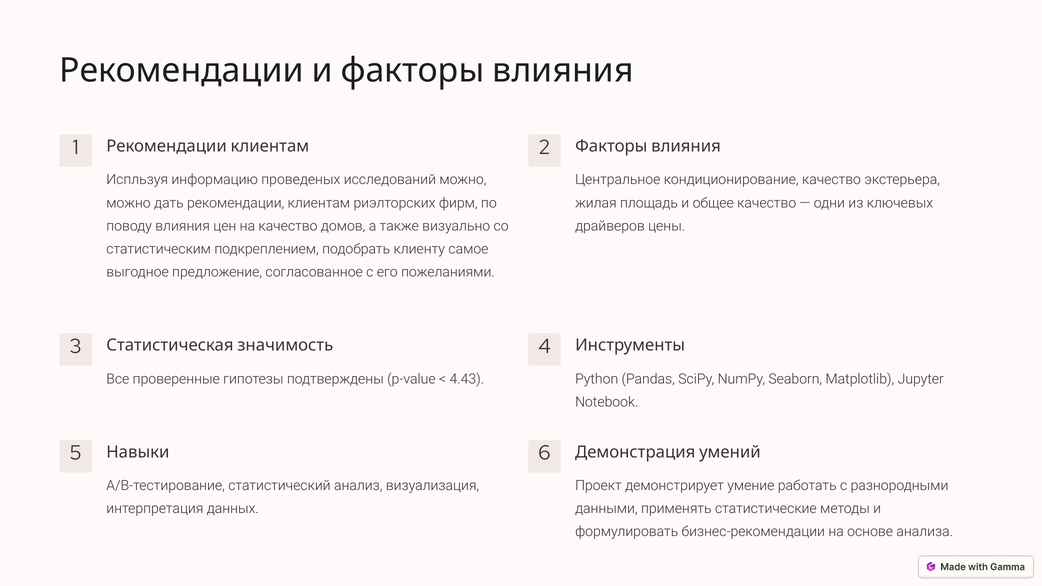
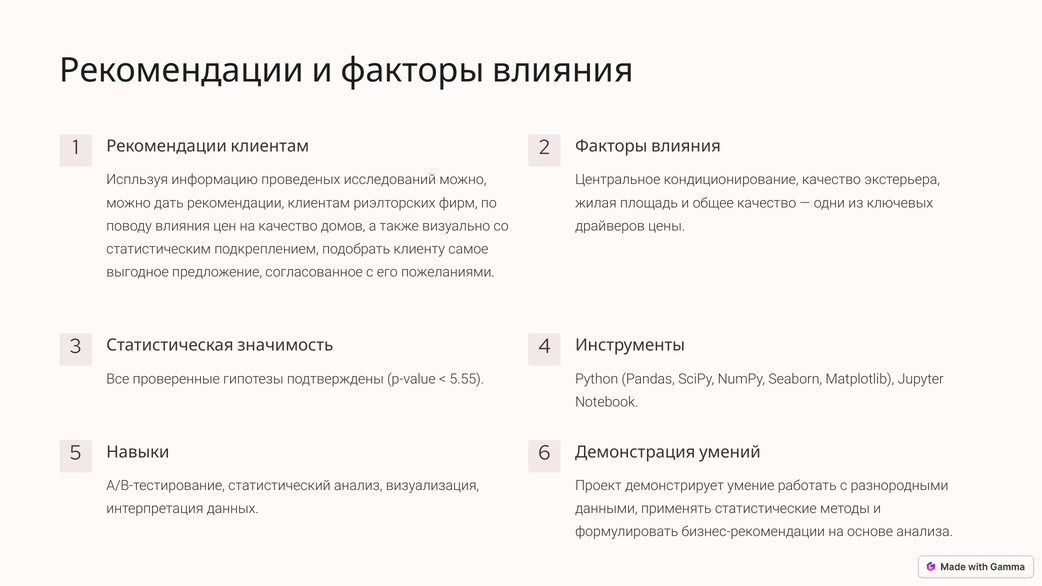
4.43: 4.43 -> 5.55 (467, 379)
